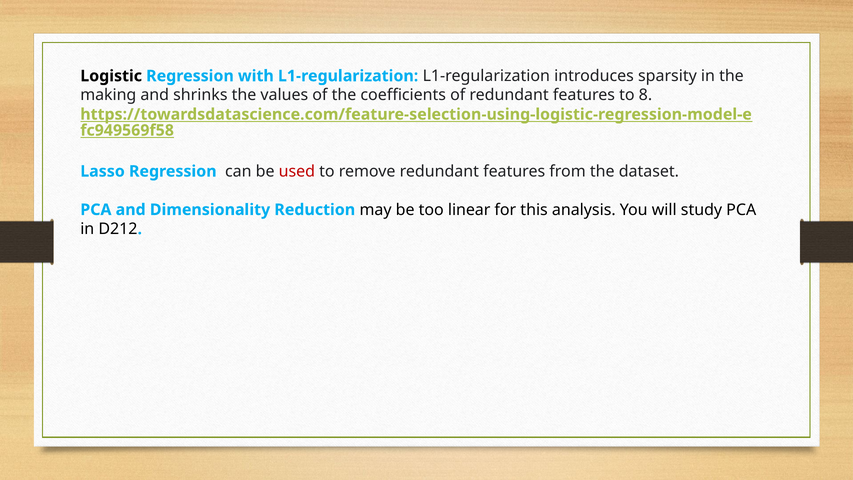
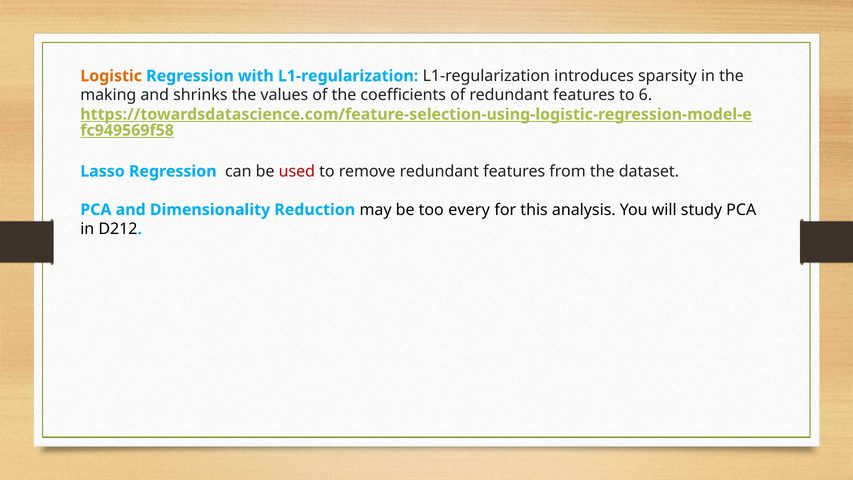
Logistic colour: black -> orange (111, 76)
8: 8 -> 6 (645, 95)
linear: linear -> every (469, 210)
